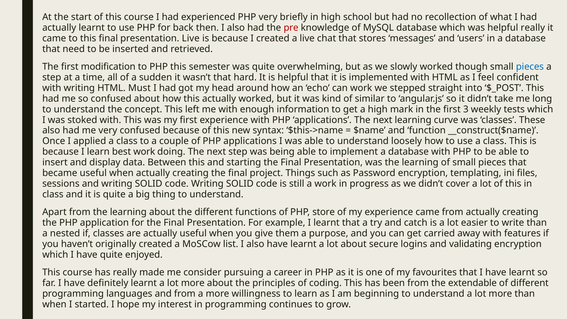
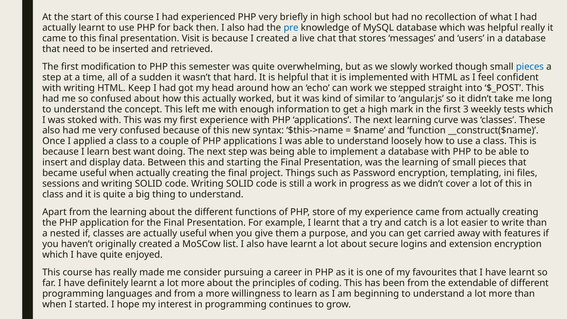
pre colour: red -> blue (291, 28)
presentation Live: Live -> Visit (191, 38)
Must: Must -> Keep (139, 88)
best work: work -> want (144, 152)
validating: validating -> extension (470, 244)
